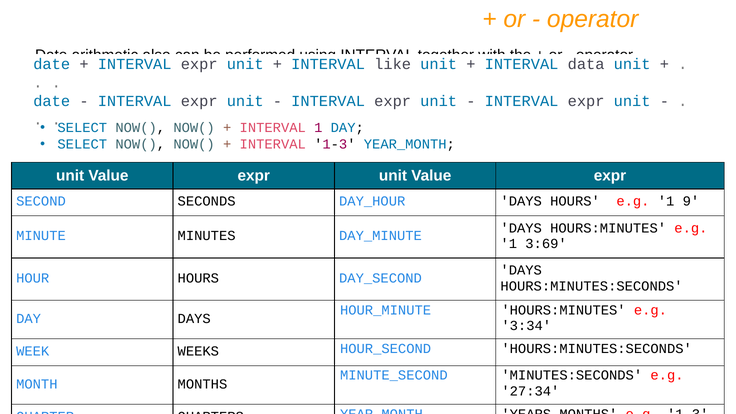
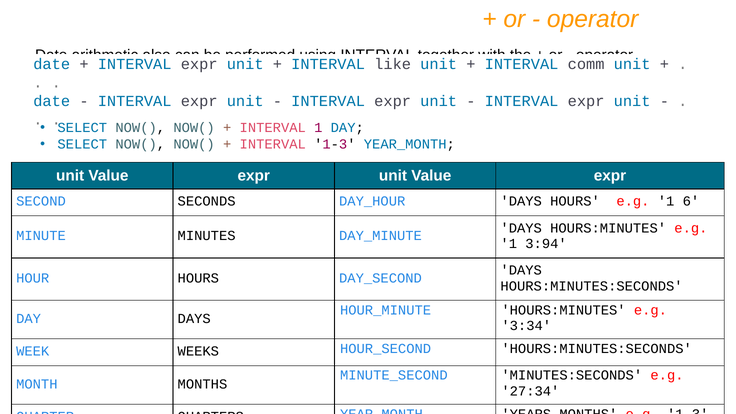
data: data -> comm (586, 64)
9: 9 -> 6 (691, 201)
3:69: 3:69 -> 3:94 (546, 244)
